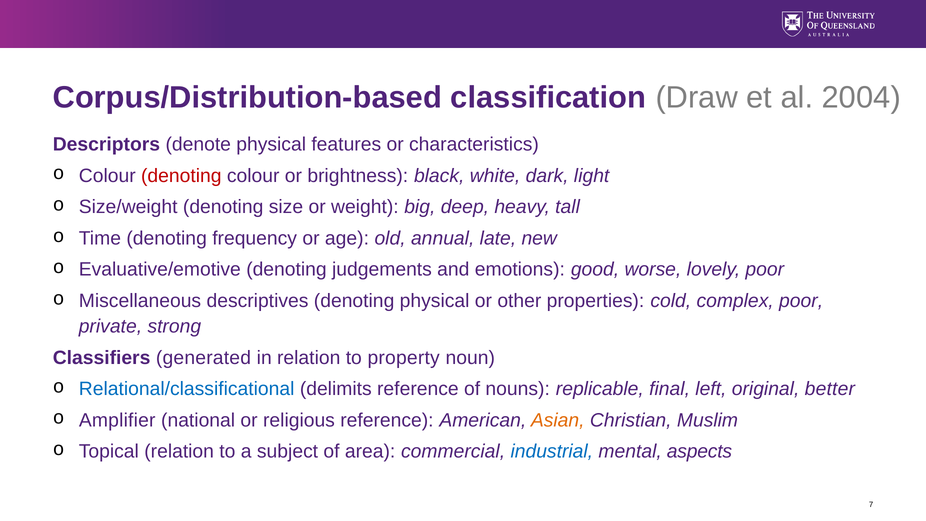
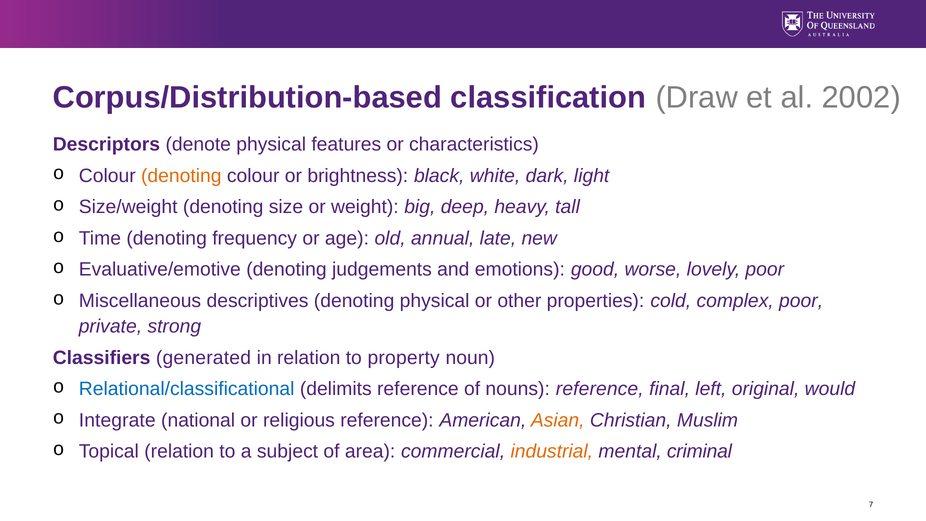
2004: 2004 -> 2002 (861, 98)
denoting colour: red -> orange (181, 176)
nouns replicable: replicable -> reference (600, 389)
better: better -> would (830, 389)
Amplifier: Amplifier -> Integrate (117, 420)
industrial colour: blue -> orange (552, 451)
aspects: aspects -> criminal (699, 451)
